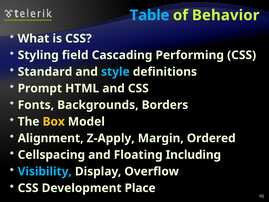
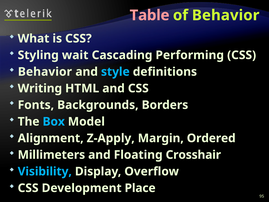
Table colour: light blue -> pink (150, 15)
field: field -> wait (75, 55)
Standard: Standard -> Behavior (45, 72)
Prompt: Prompt -> Writing (40, 88)
Box colour: yellow -> light blue (54, 121)
Cellspacing: Cellspacing -> Millimeters (51, 155)
Including: Including -> Crosshair (193, 155)
